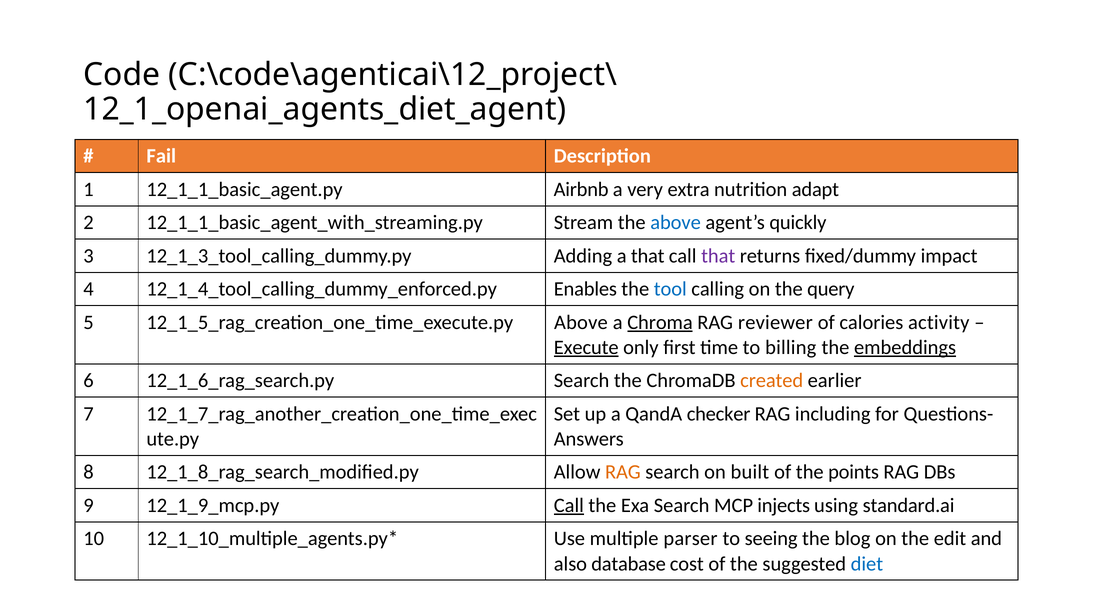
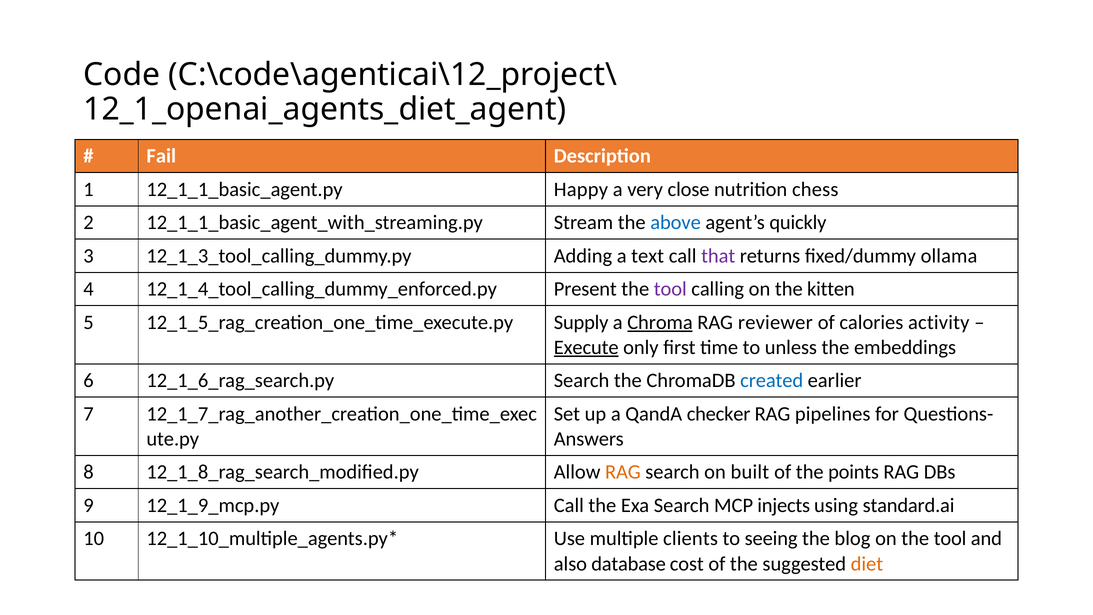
Airbnb: Airbnb -> Happy (581, 189)
extra: extra -> close (689, 189)
adapt: adapt -> chess (815, 189)
a that: that -> text (648, 256)
impact: impact -> ollama (949, 256)
Enables: Enables -> Present (585, 289)
tool colour: blue -> purple (670, 289)
query: query -> kitten (831, 289)
Above: Above -> Supply (581, 322)
billing: billing -> unless (791, 347)
embeddings underline: present -> none (905, 347)
created colour: orange -> blue (772, 381)
including: including -> pipelines (833, 414)
Call underline: present -> none (569, 505)
parser: parser -> clients (691, 539)
on the edit: edit -> tool (950, 539)
diet colour: blue -> orange (867, 564)
